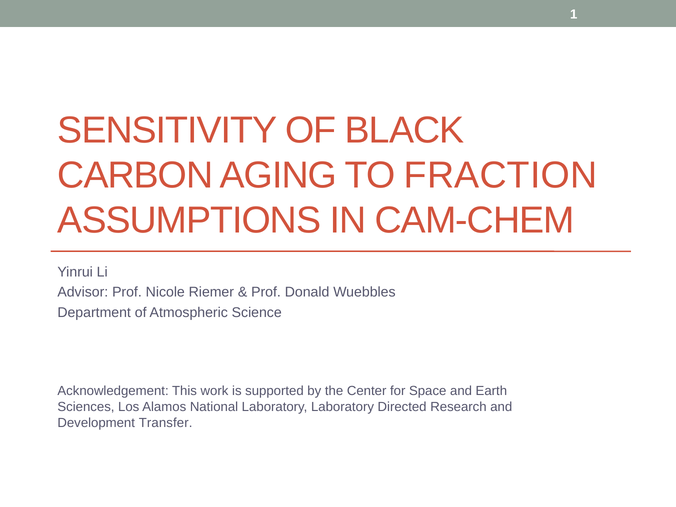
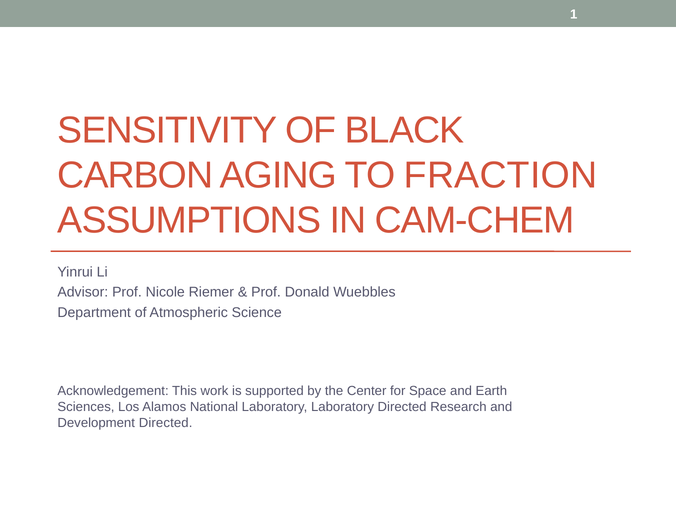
Development Transfer: Transfer -> Directed (166, 423)
